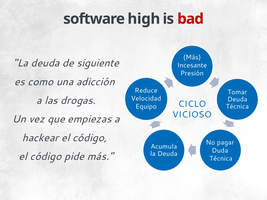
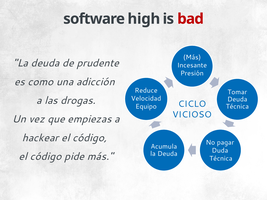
siguiente: siguiente -> prudente (98, 63)
